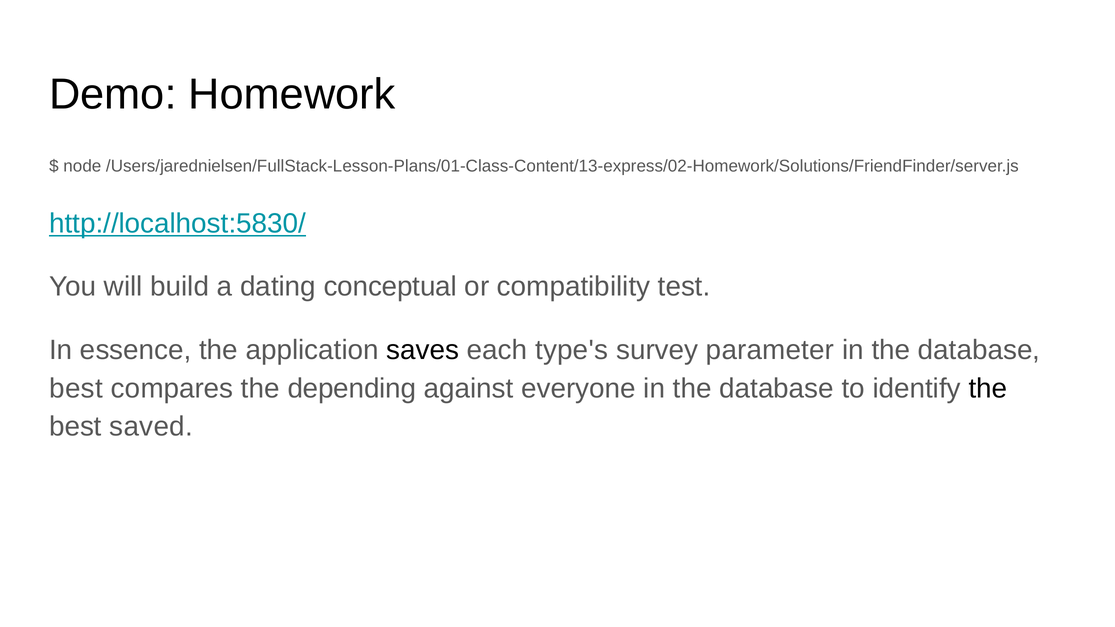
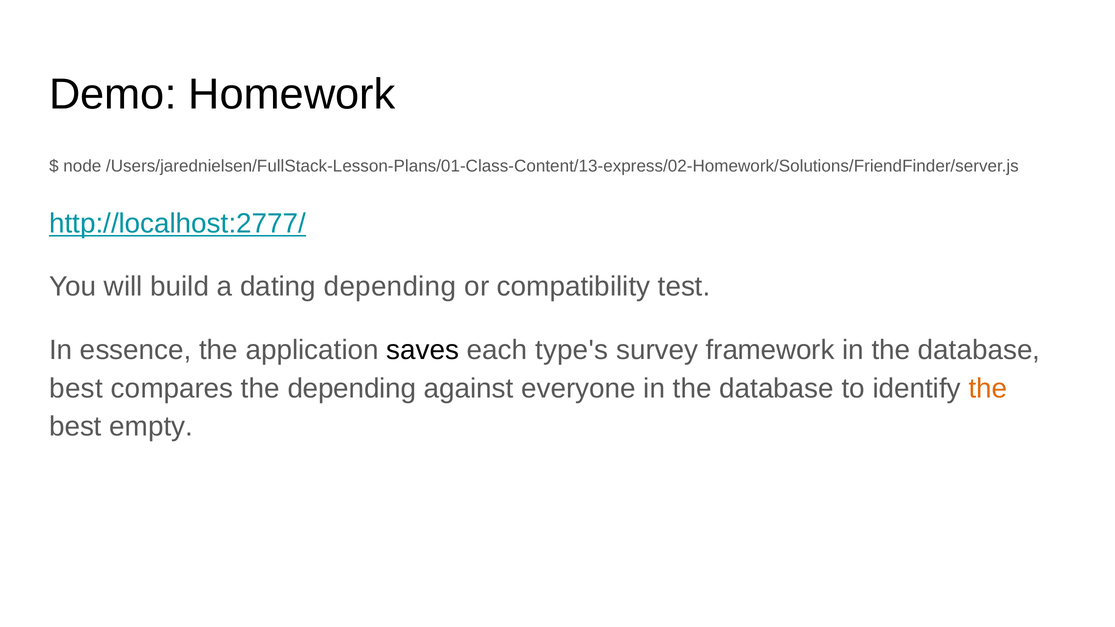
http://localhost:5830/: http://localhost:5830/ -> http://localhost:2777/ (178, 224)
dating conceptual: conceptual -> depending (390, 287)
parameter: parameter -> framework (770, 350)
the colour: black -> orange (988, 388)
saved: saved -> empty (151, 427)
